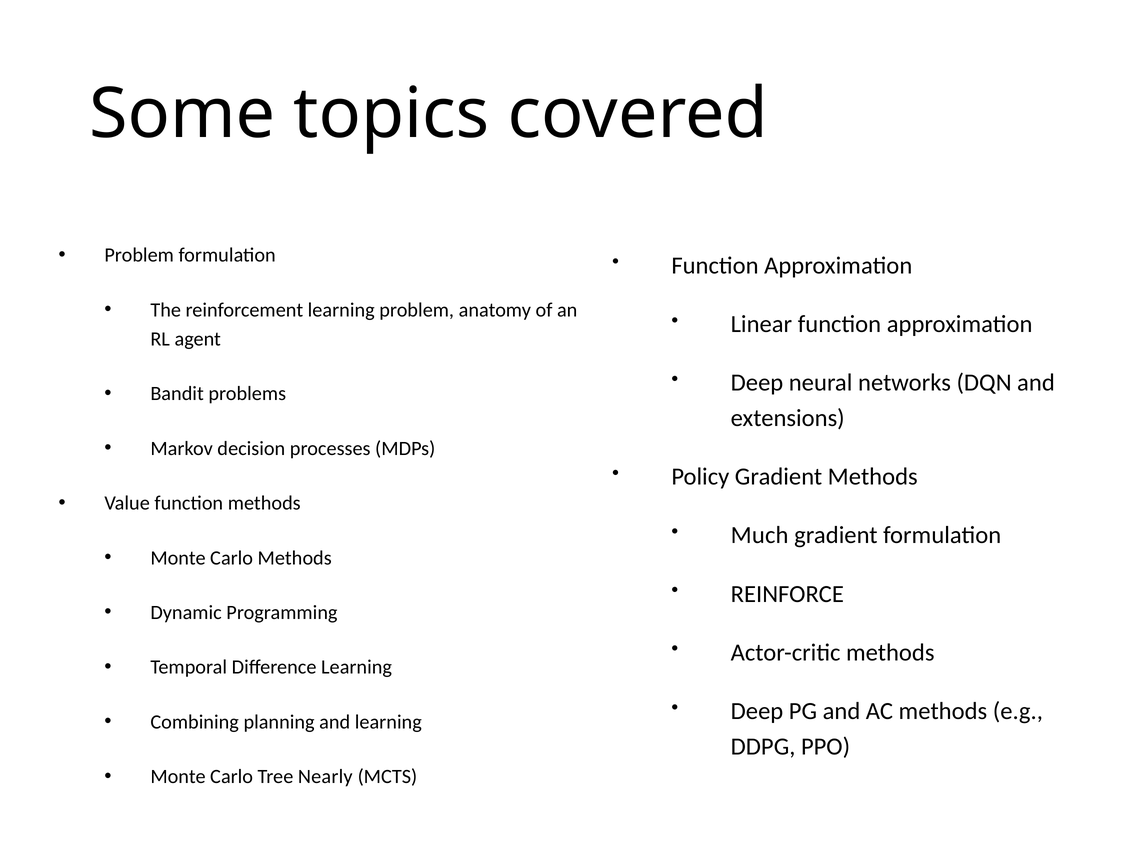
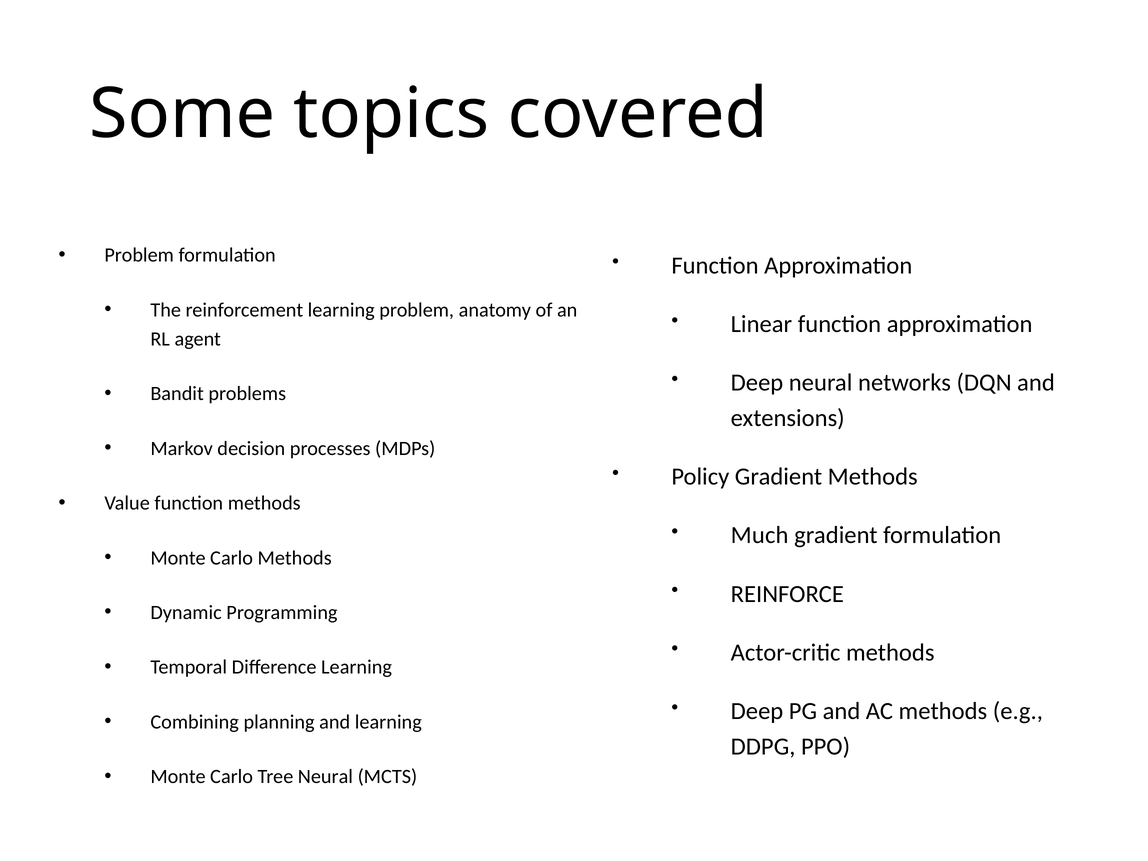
Tree Nearly: Nearly -> Neural (325, 777)
